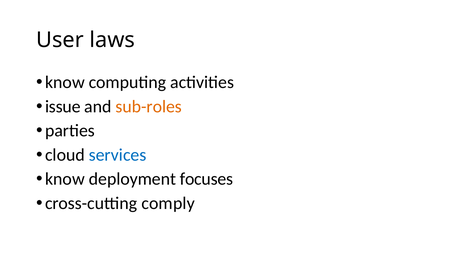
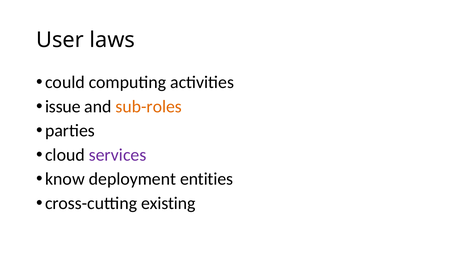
know: know -> could (65, 82)
services colour: blue -> purple (118, 155)
focuses: focuses -> entities (207, 179)
comply: comply -> existing (168, 203)
